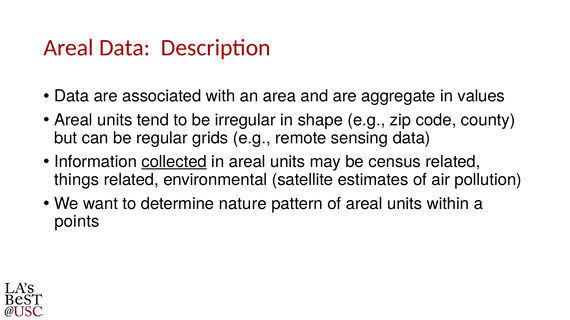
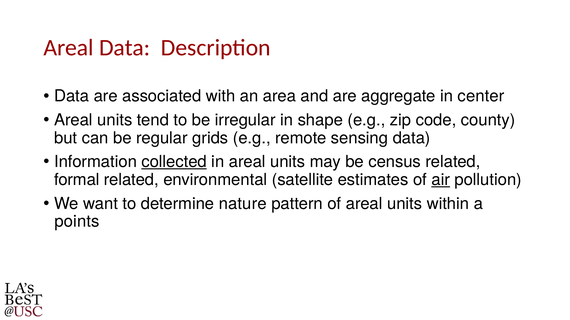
values: values -> center (481, 96)
things: things -> formal (77, 180)
air underline: none -> present (441, 180)
